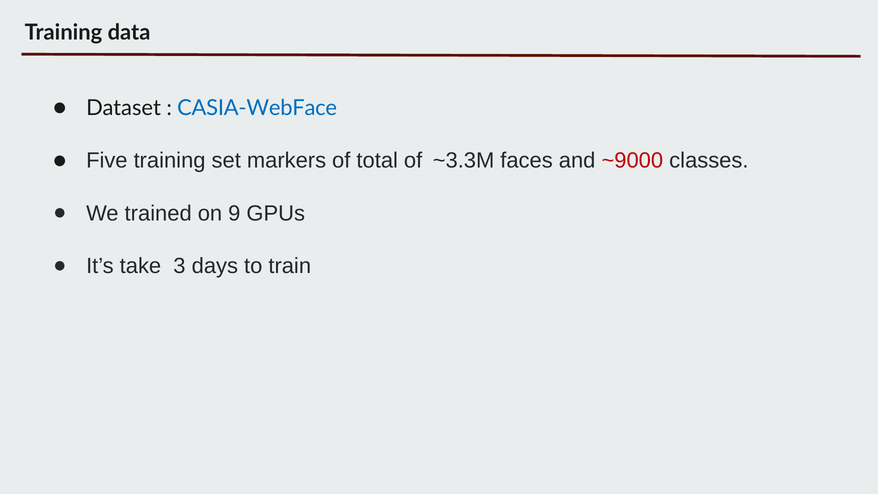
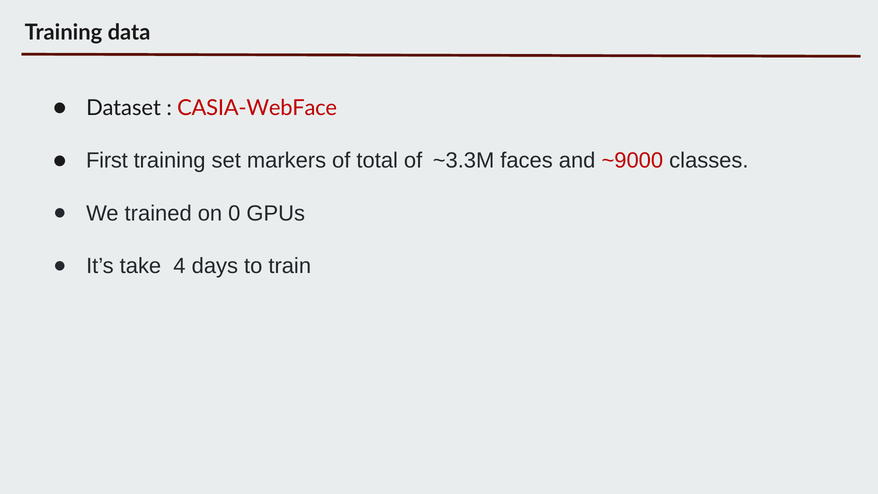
CASIA-WebFace colour: blue -> red (257, 108)
Five: Five -> First (107, 161)
9: 9 -> 0 (234, 213)
3: 3 -> 4 (179, 266)
